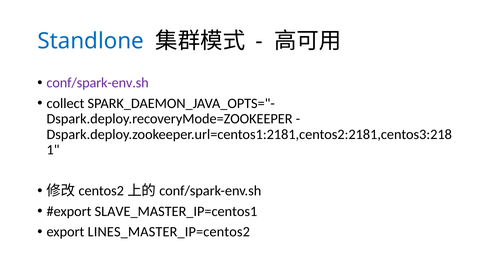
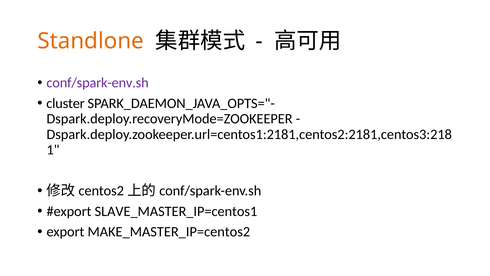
Standlone colour: blue -> orange (91, 41)
collect: collect -> cluster (66, 103)
LINES_MASTER_IP=centos2: LINES_MASTER_IP=centos2 -> MAKE_MASTER_IP=centos2 (169, 232)
